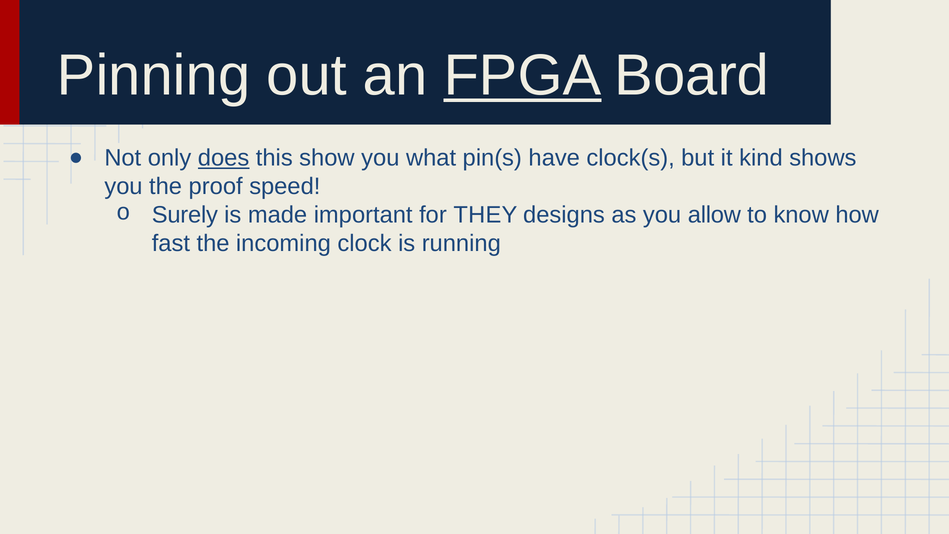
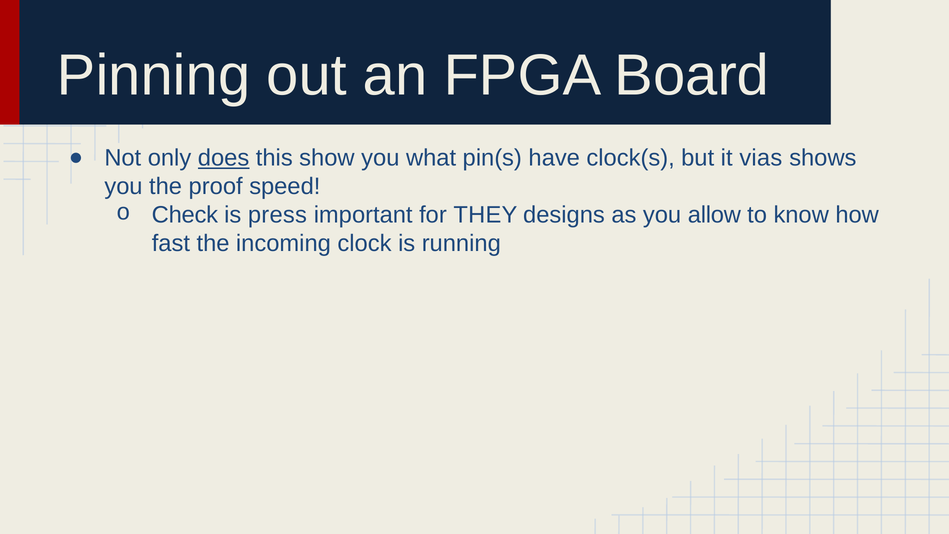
FPGA underline: present -> none (522, 76)
kind: kind -> vias (761, 158)
Surely: Surely -> Check (185, 215)
made: made -> press (277, 215)
